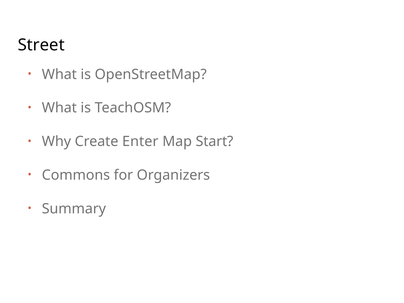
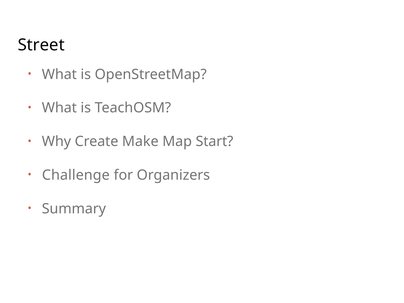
Enter: Enter -> Make (140, 142)
Commons: Commons -> Challenge (76, 175)
